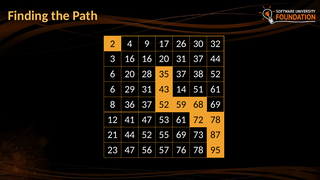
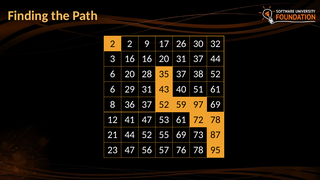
2 4: 4 -> 2 (130, 44)
14: 14 -> 40 (181, 89)
68: 68 -> 97 (198, 105)
